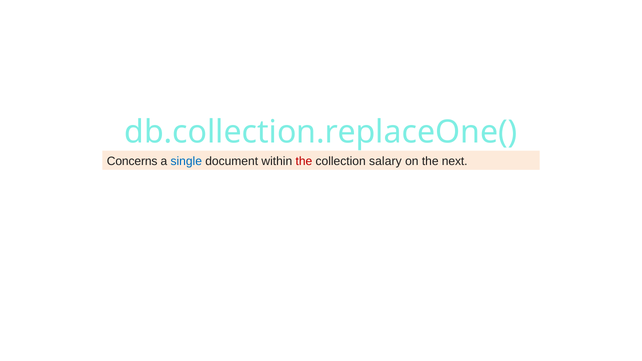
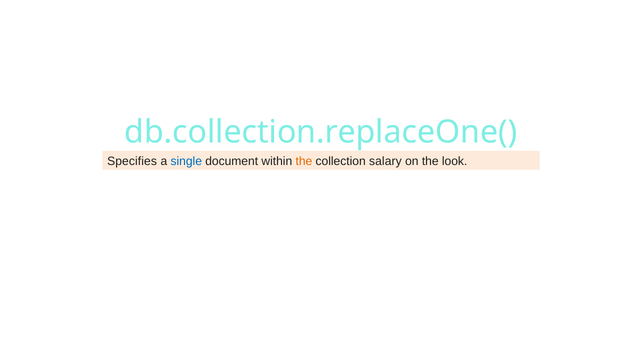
Concerns: Concerns -> Specifies (132, 161)
the colour: red -> orange (304, 161)
next: next -> look (455, 161)
